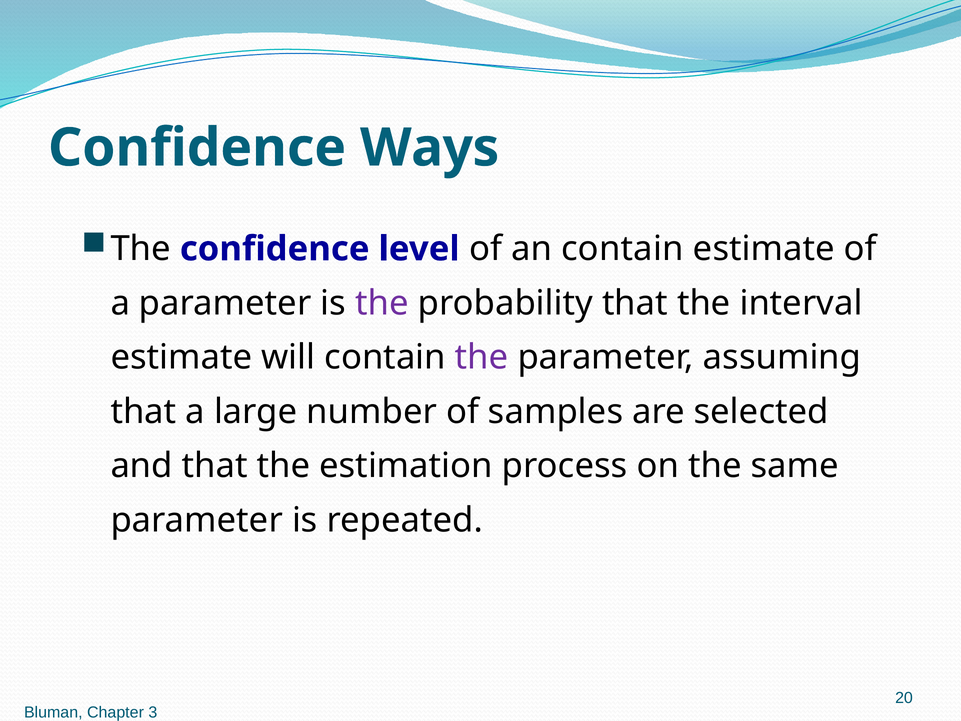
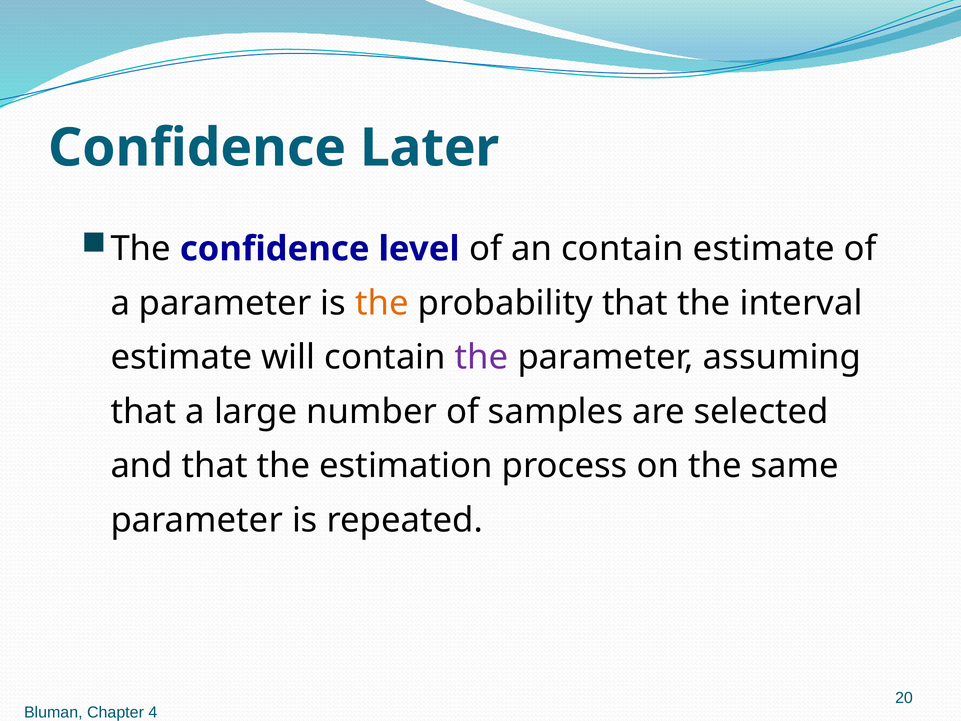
Ways: Ways -> Later (430, 148)
the colour: purple -> orange (382, 303)
3: 3 -> 4 (153, 712)
